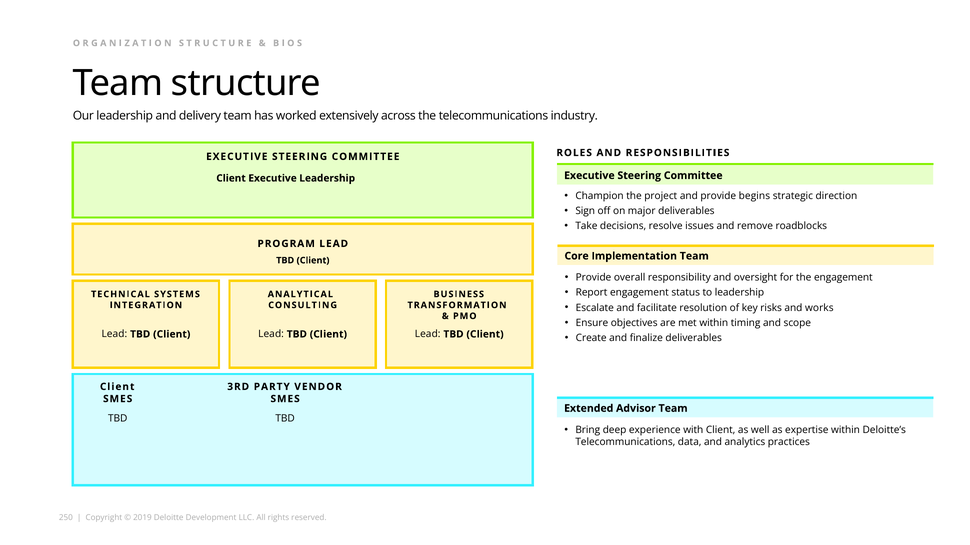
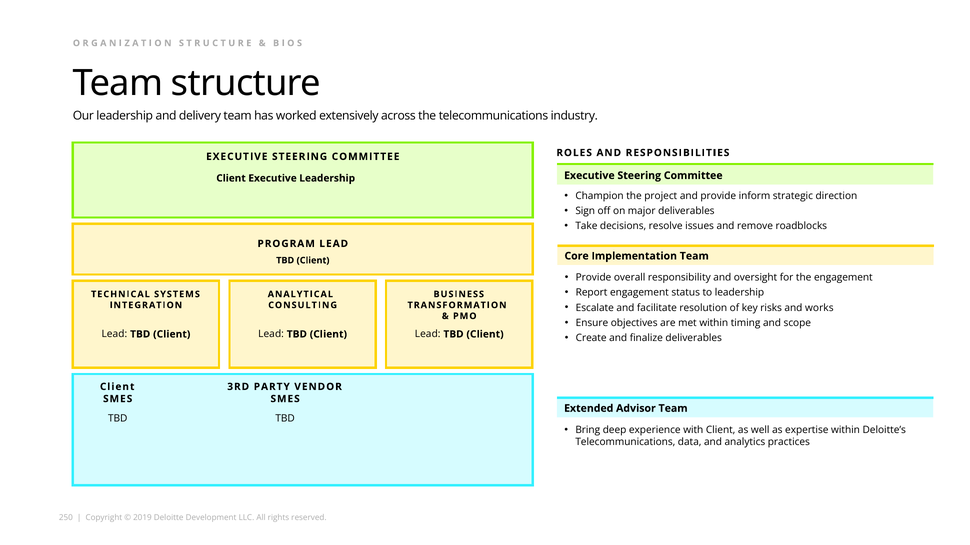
begins: begins -> inform (754, 196)
